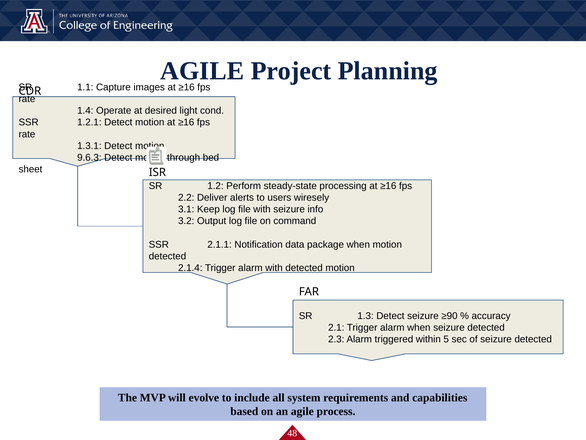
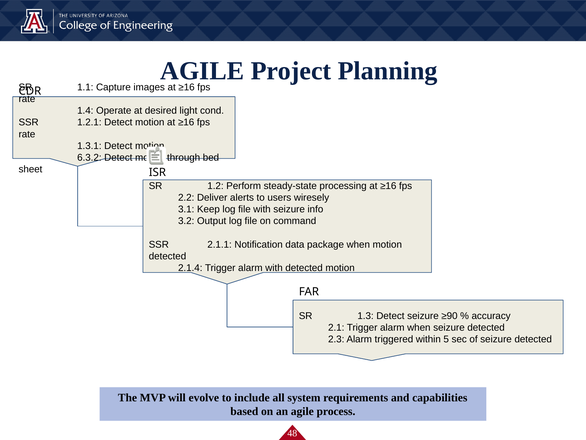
9.6.3: 9.6.3 -> 6.3.2 (89, 157)
